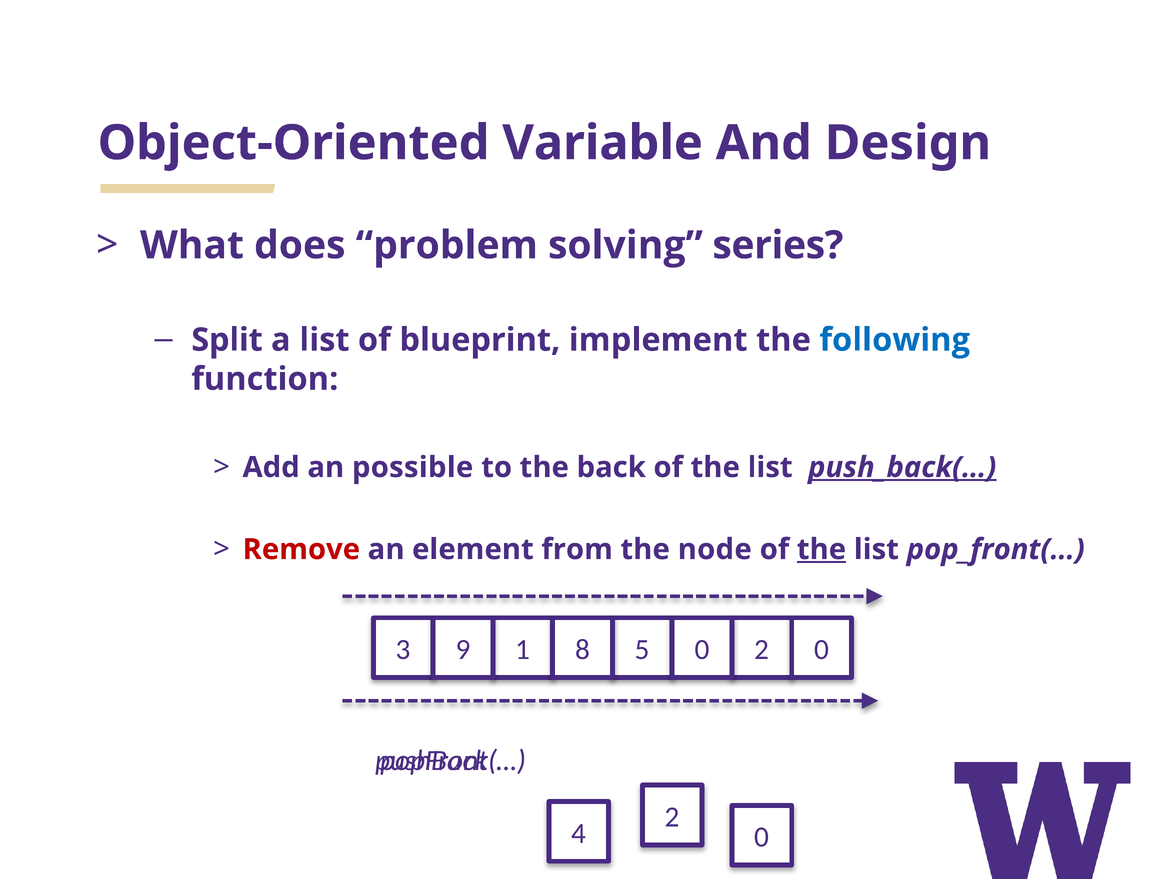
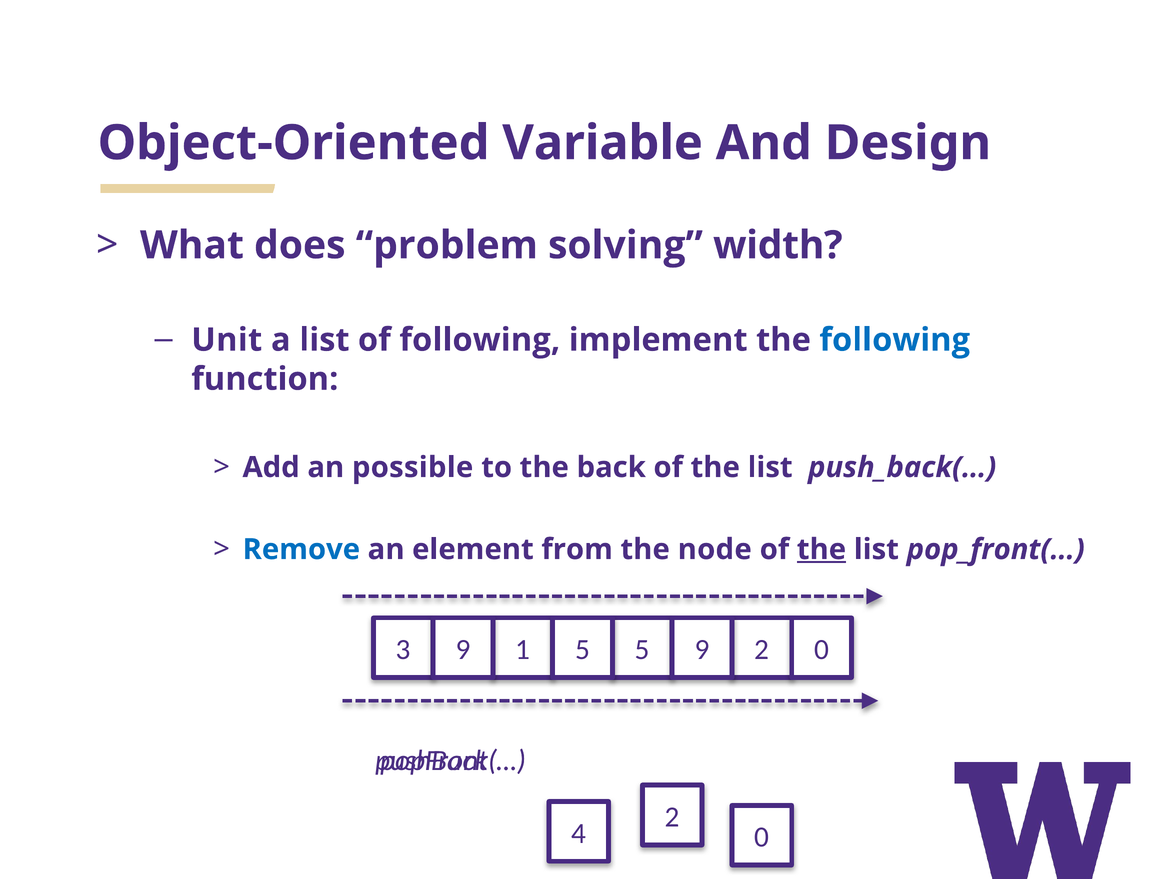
series: series -> width (778, 245)
Split: Split -> Unit (227, 340)
of blueprint: blueprint -> following (480, 340)
push_back(… underline: present -> none (902, 467)
Remove colour: red -> blue (301, 549)
1 8: 8 -> 5 (583, 650)
5 0: 0 -> 9 (702, 650)
